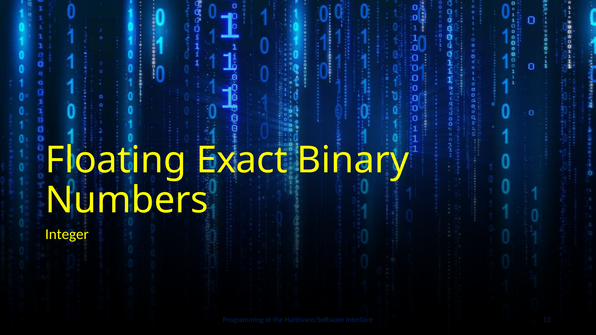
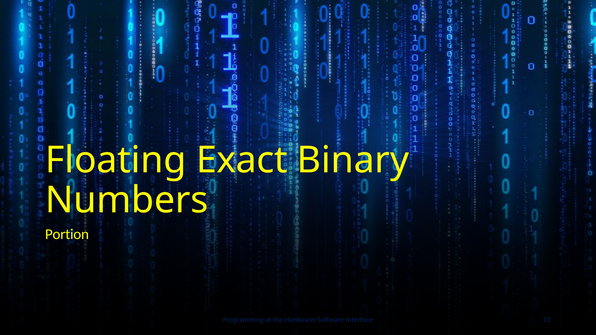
Integer: Integer -> Portion (67, 235)
